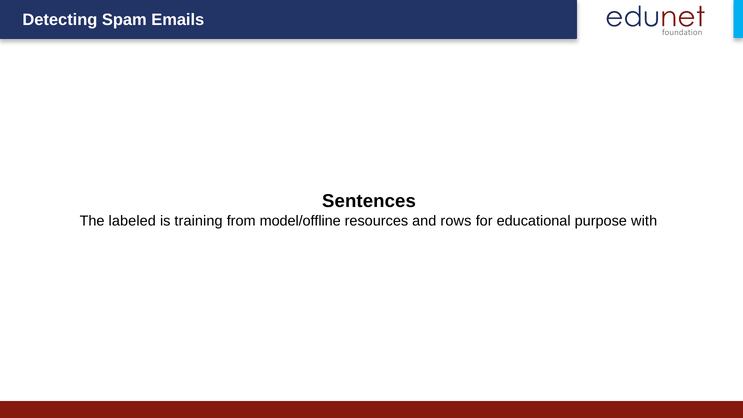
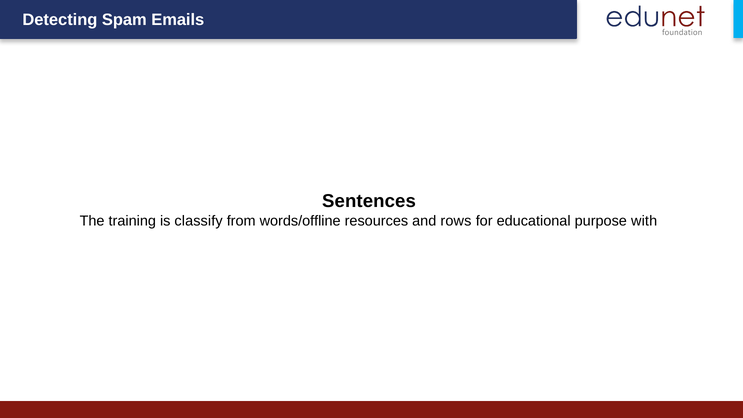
labeled: labeled -> training (132, 221)
training: training -> classify (199, 221)
model/offline: model/offline -> words/offline (300, 221)
